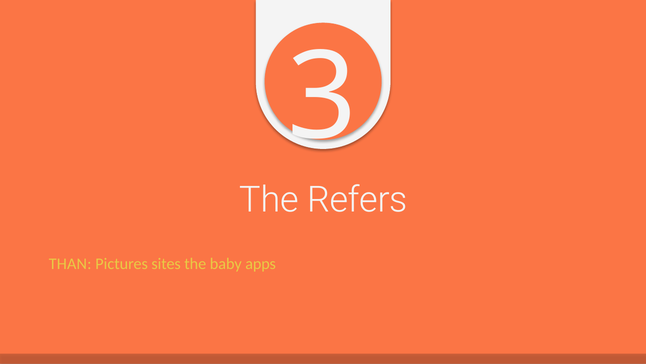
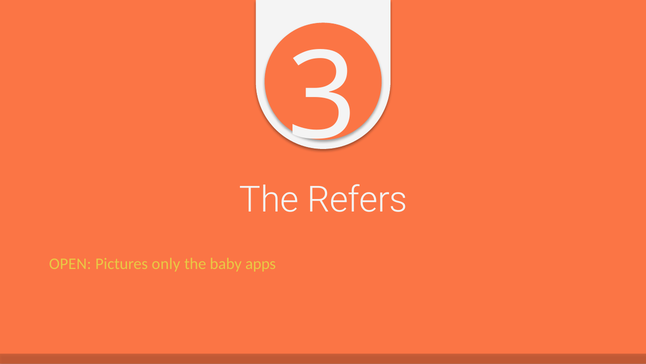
THAN: THAN -> OPEN (70, 264)
sites: sites -> only (166, 264)
